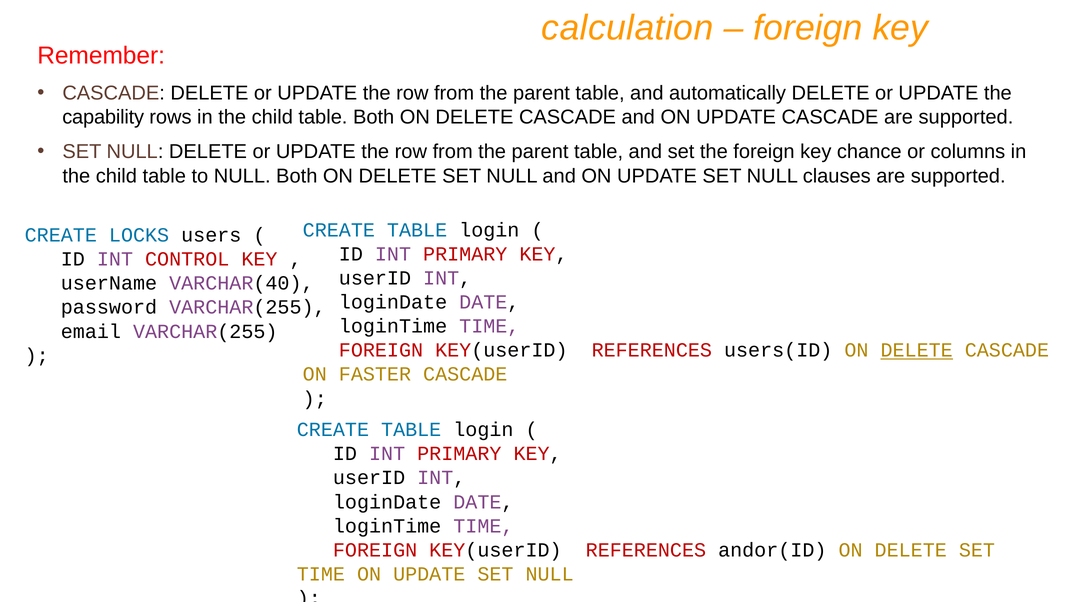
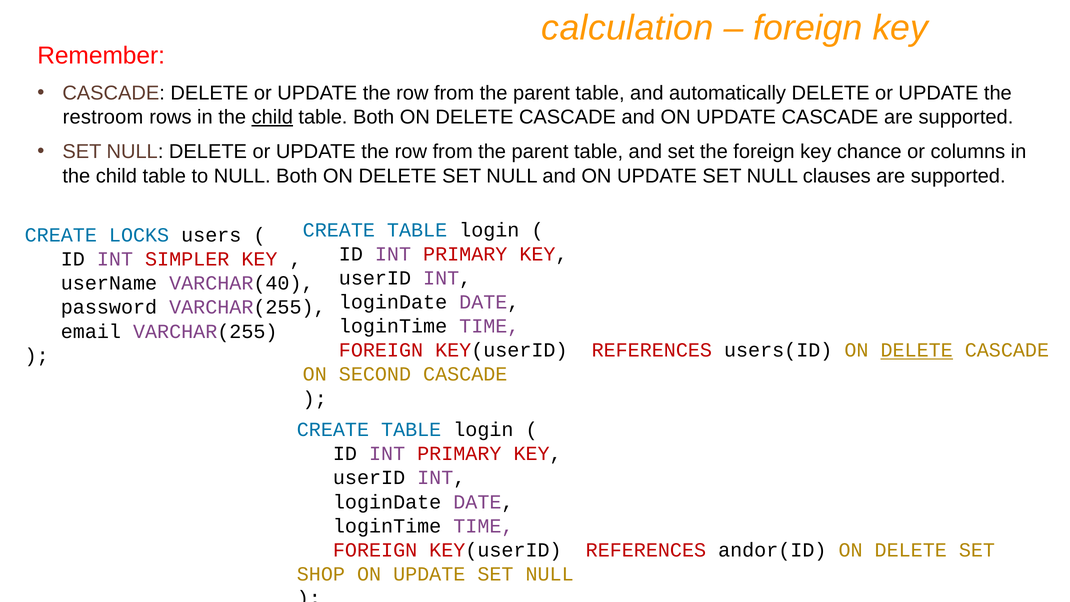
capability: capability -> restroom (103, 117)
child underline: none -> present (272, 117)
CONTROL: CONTROL -> SIMPLER (187, 259)
FASTER: FASTER -> SECOND (375, 374)
TIME: TIME -> SHOP (321, 574)
